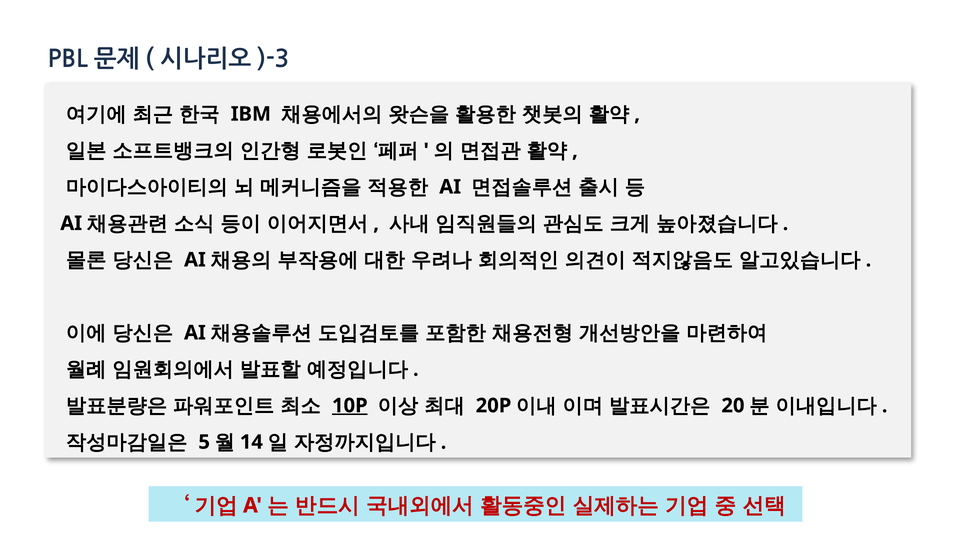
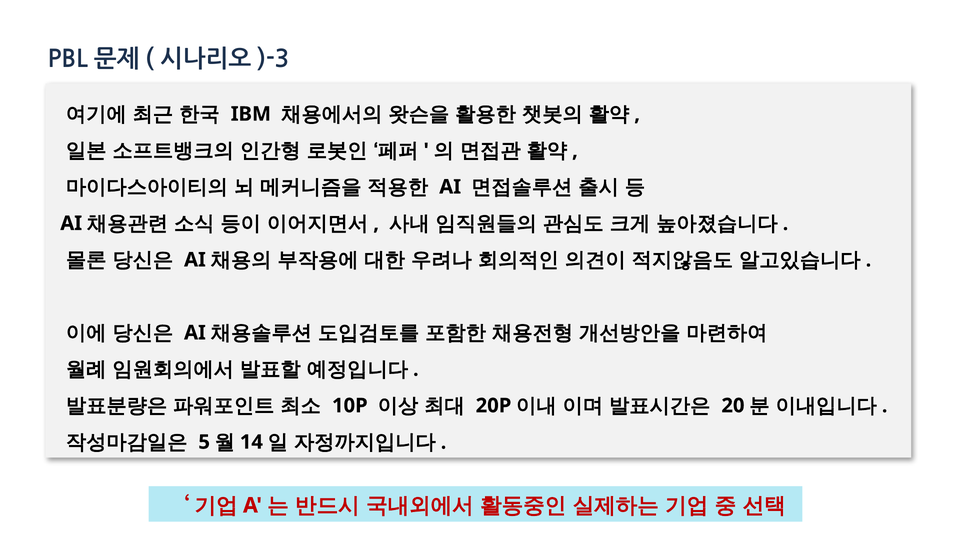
10P underline: present -> none (350, 405)
